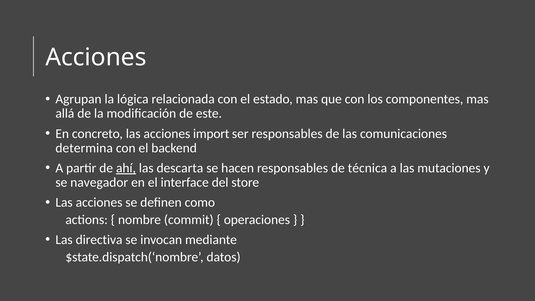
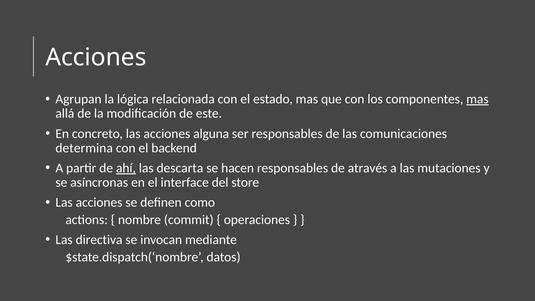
mas underline: none -> present (477, 99)
import: import -> alguna (211, 134)
técnica: técnica -> através (368, 168)
navegador: navegador -> asíncronas (99, 182)
